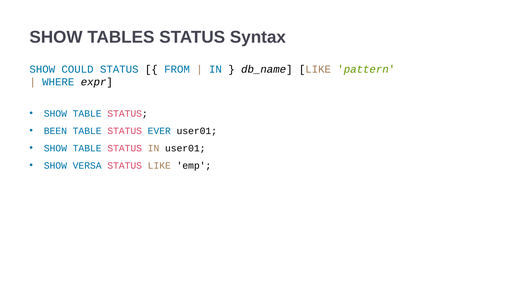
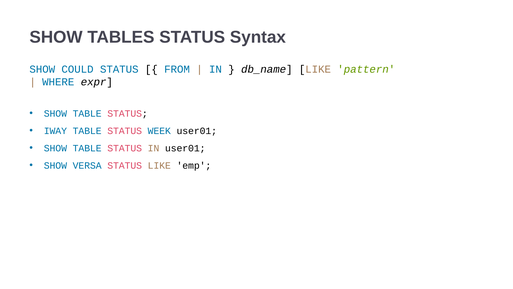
BEEN: BEEN -> IWAY (55, 131)
EVER: EVER -> WEEK (159, 131)
